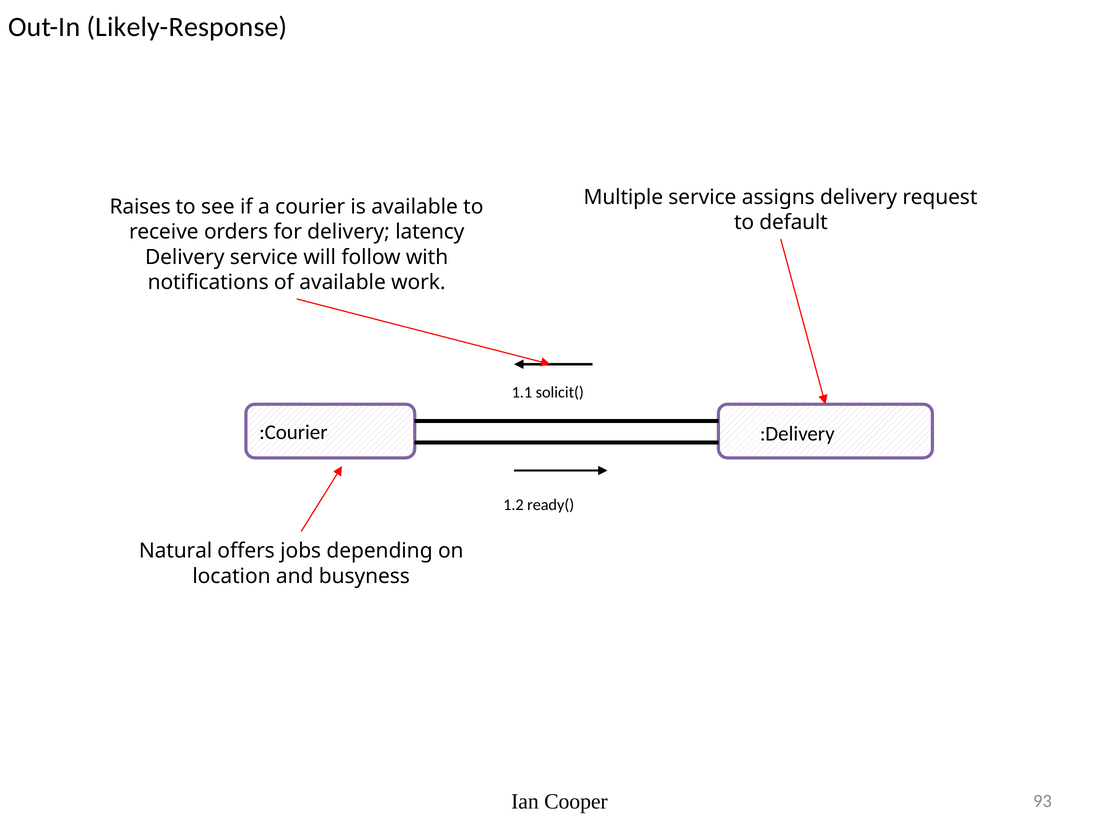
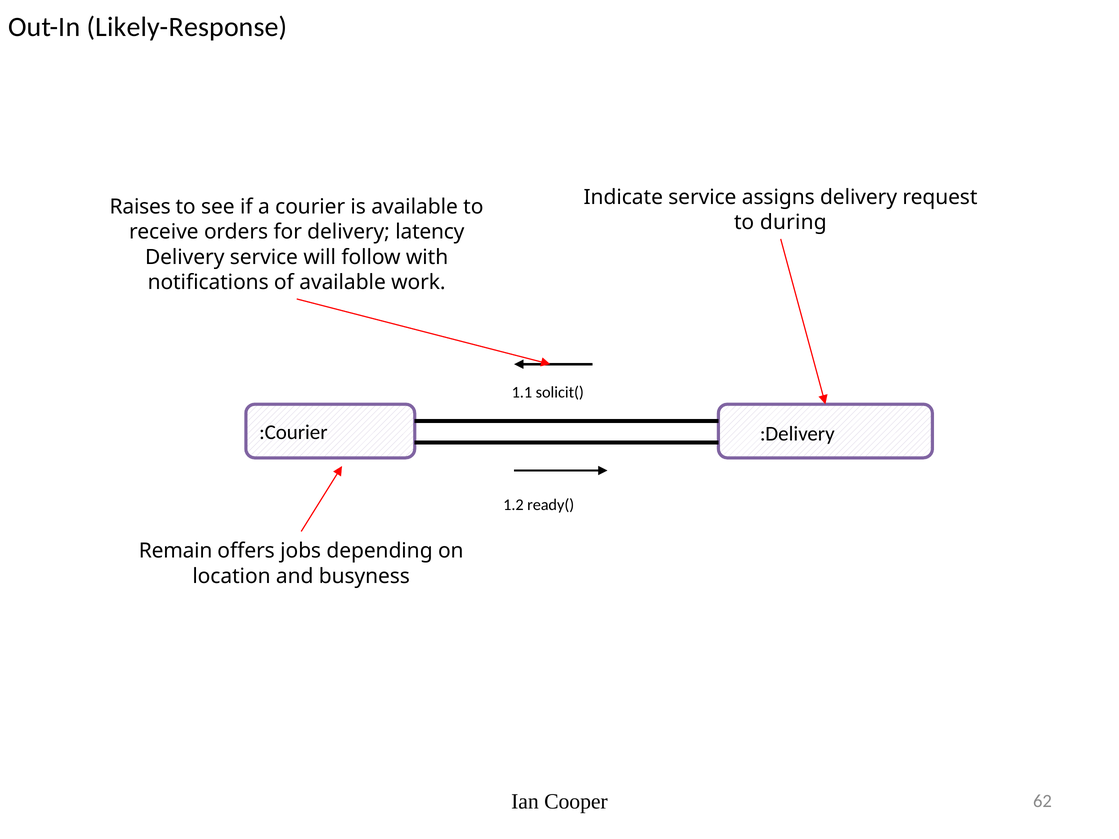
Multiple: Multiple -> Indicate (623, 197)
default: default -> during (793, 222)
Natural: Natural -> Remain (176, 551)
93: 93 -> 62 (1042, 801)
